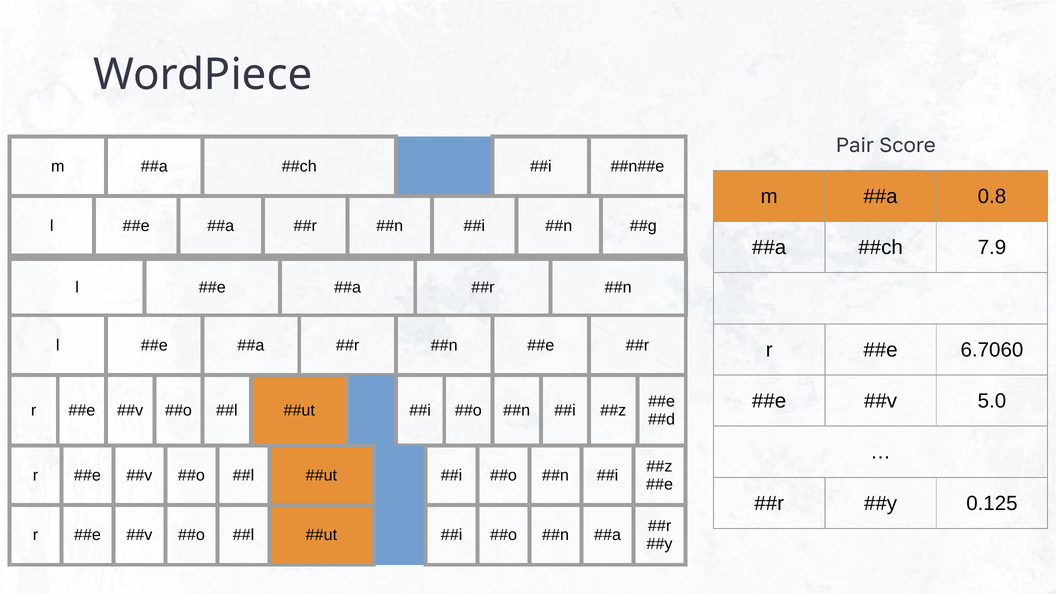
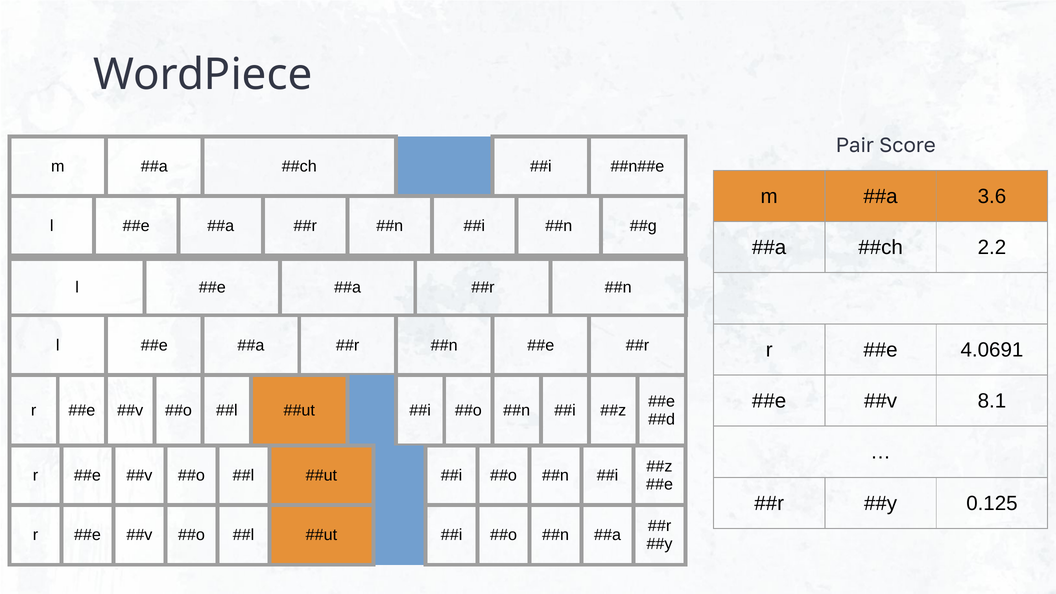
0.8: 0.8 -> 3.6 (992, 196)
7.9: 7.9 -> 2.2 (992, 247)
6.7060: 6.7060 -> 4.0691 (992, 350)
5.0: 5.0 -> 8.1 (992, 401)
